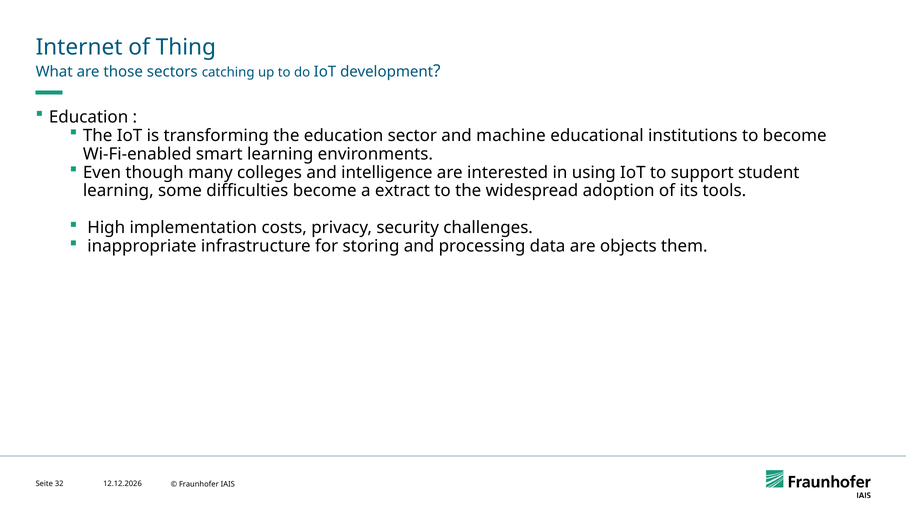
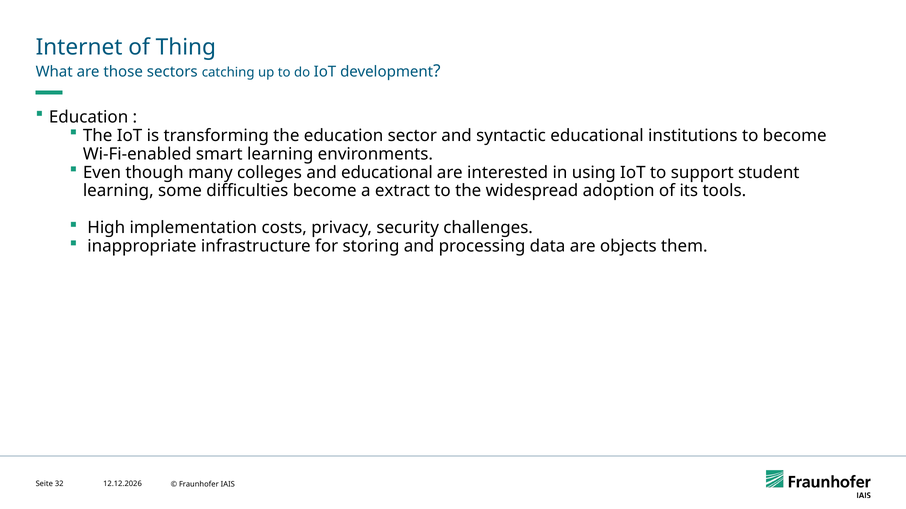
machine: machine -> syntactic (511, 136)
and intelligence: intelligence -> educational (387, 173)
